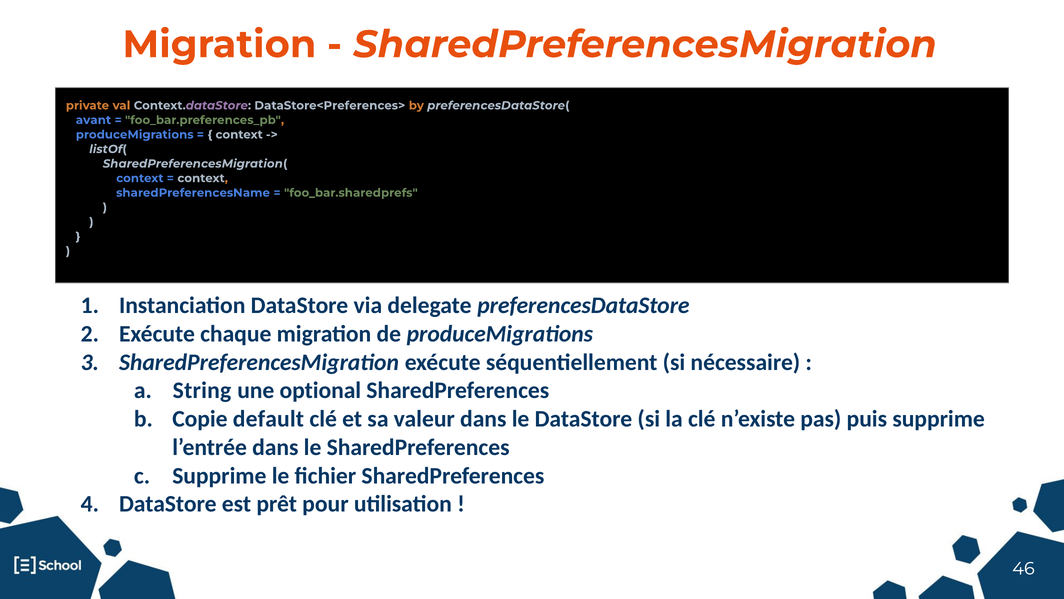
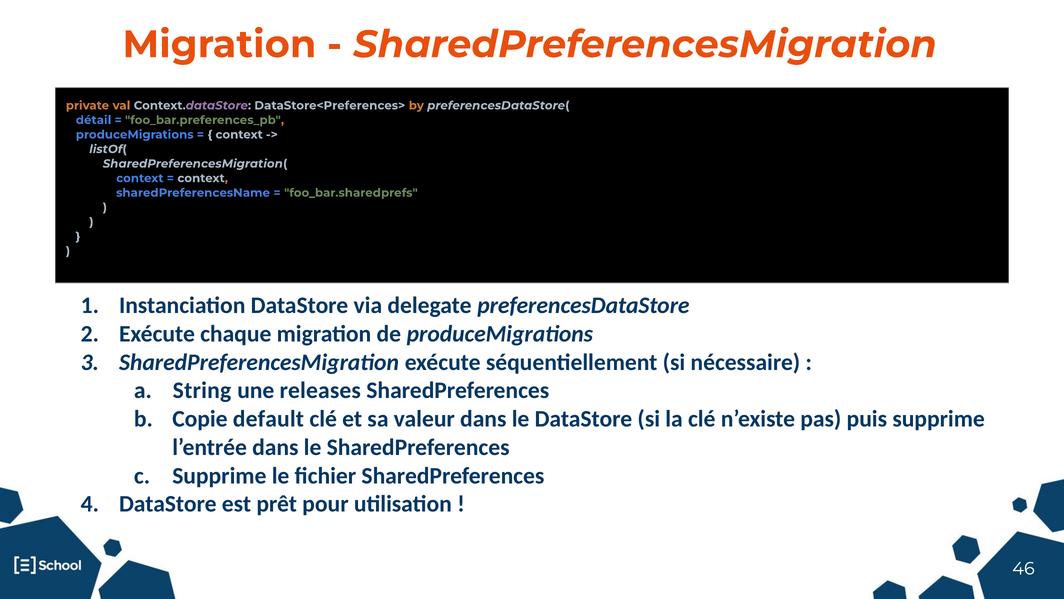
avant: avant -> détail (93, 120)
optional: optional -> releases (320, 390)
